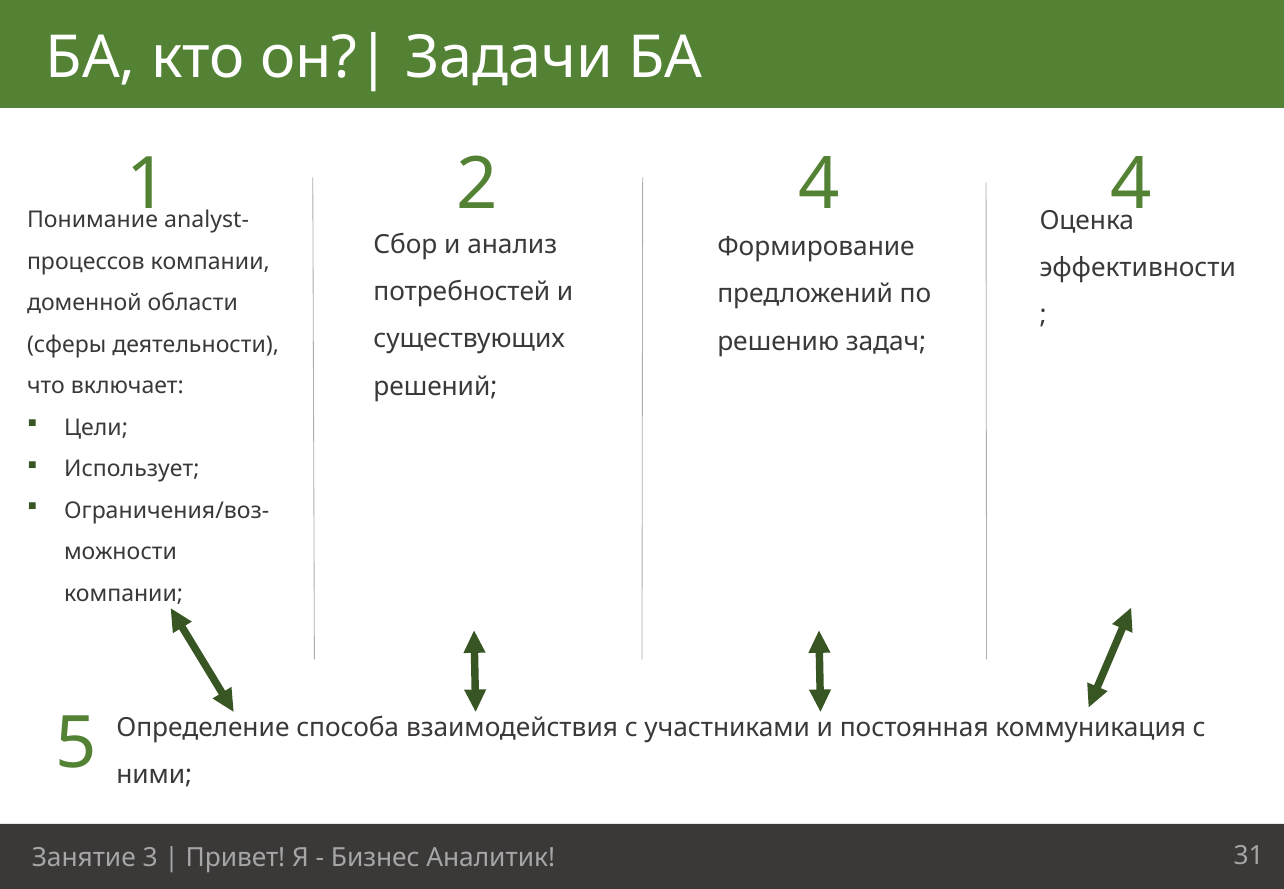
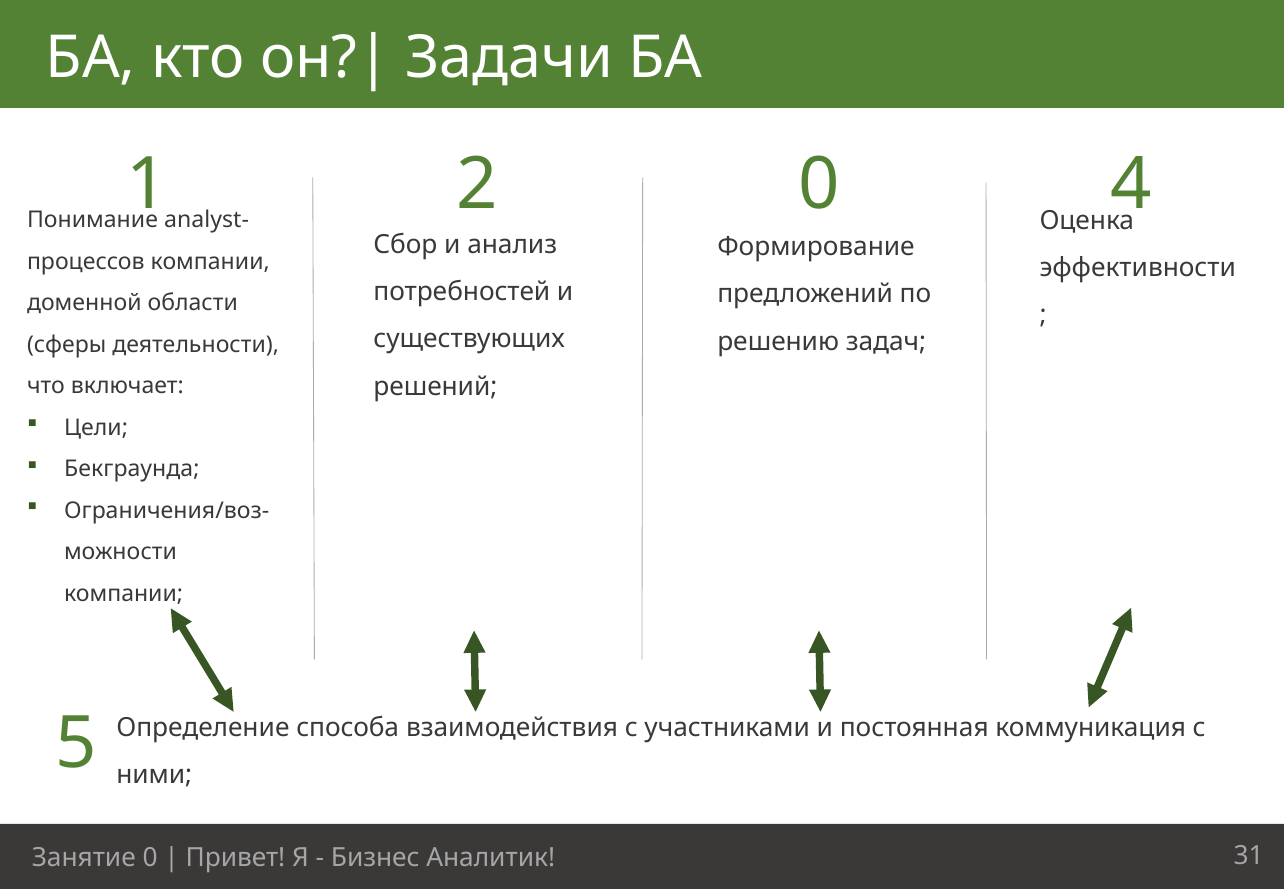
2 4: 4 -> 0 (819, 185)
Использует: Использует -> Бекграунда (132, 469)
Занятие 3: 3 -> 0 (150, 858)
